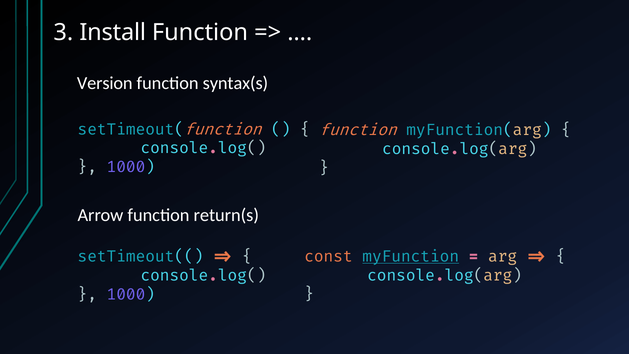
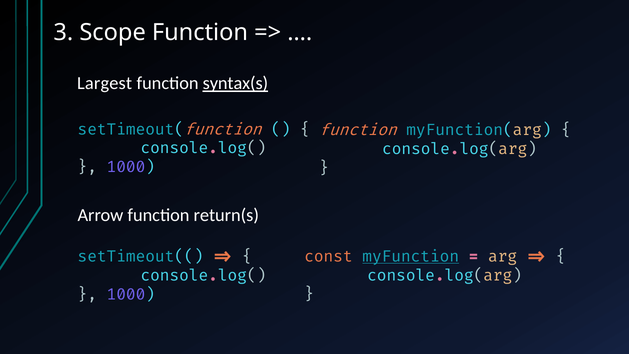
Install: Install -> Scope (113, 32)
Version: Version -> Largest (105, 83)
syntax(s underline: none -> present (235, 83)
